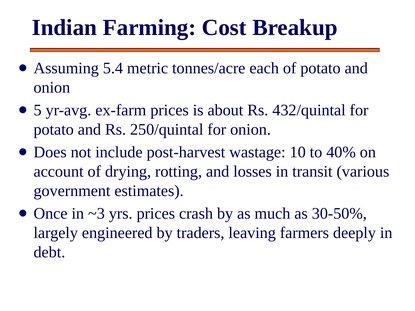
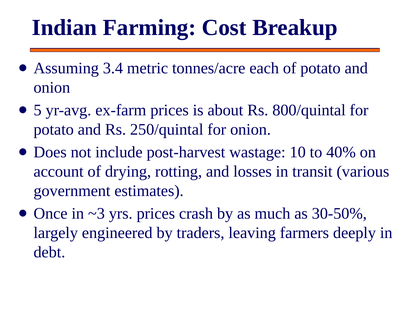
5.4: 5.4 -> 3.4 (113, 68)
432/quintal: 432/quintal -> 800/quintal (309, 110)
